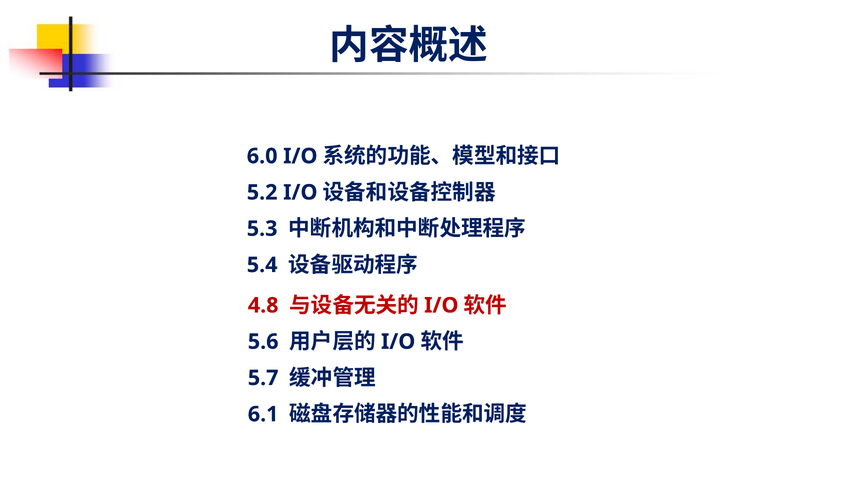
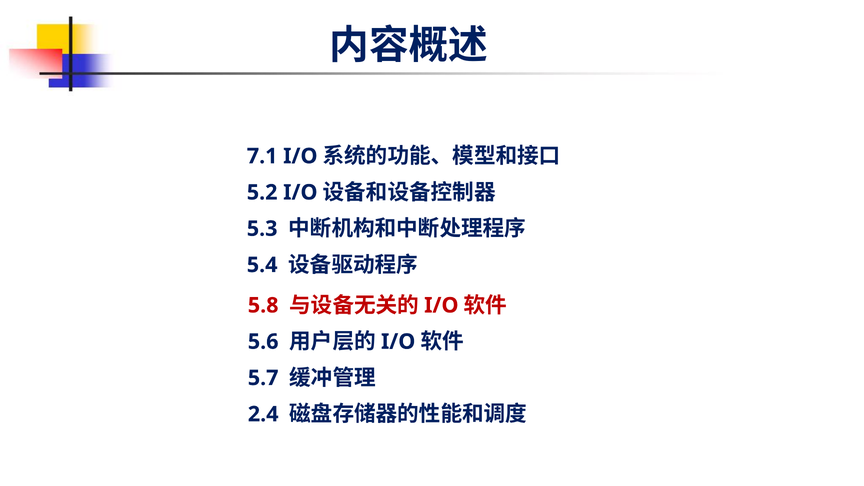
6.0: 6.0 -> 7.1 (262, 156)
4.8: 4.8 -> 5.8 (263, 305)
6.1: 6.1 -> 2.4 (263, 414)
